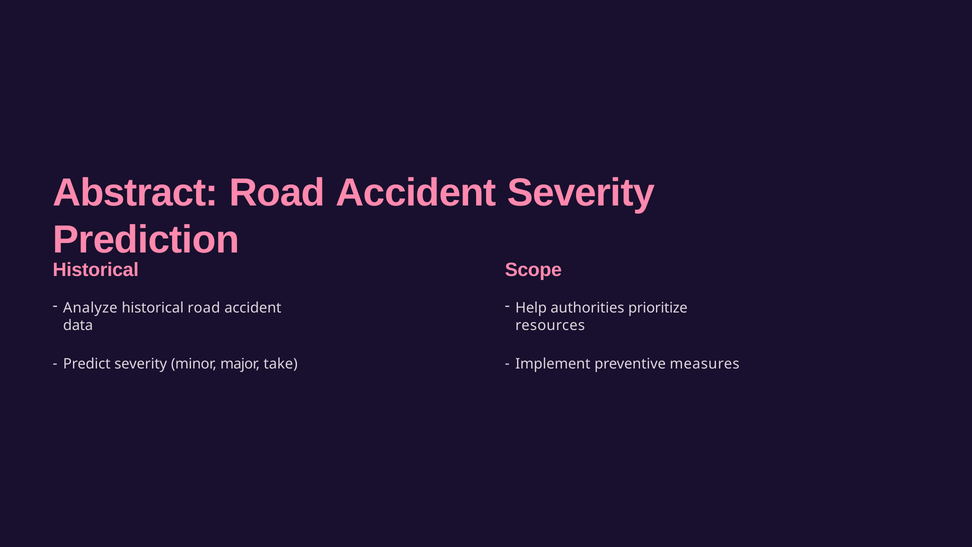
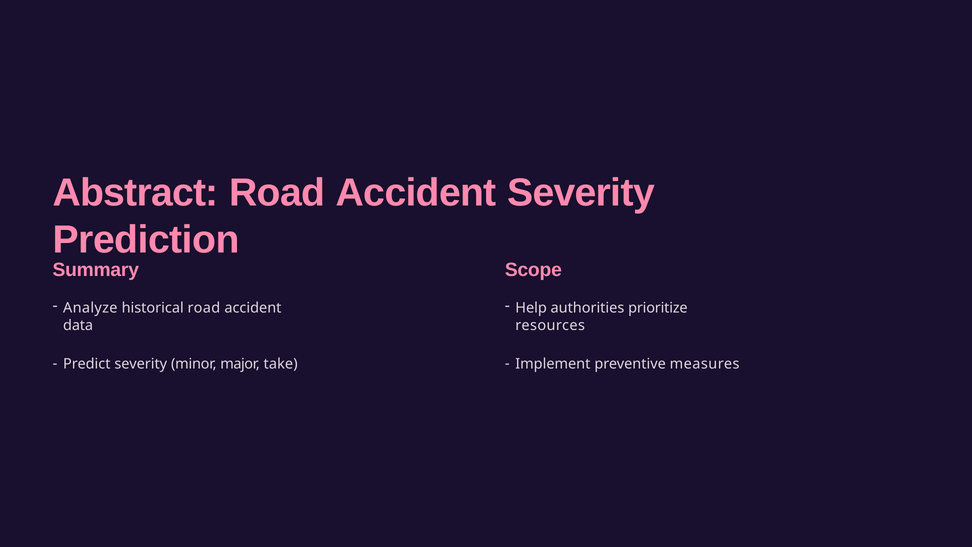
Historical: Historical -> Summary (96, 270)
